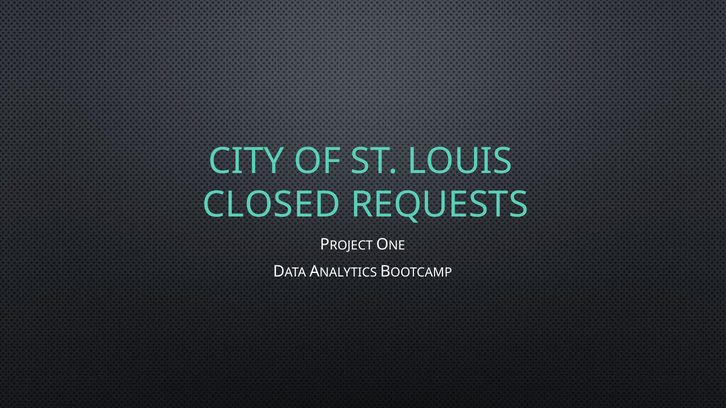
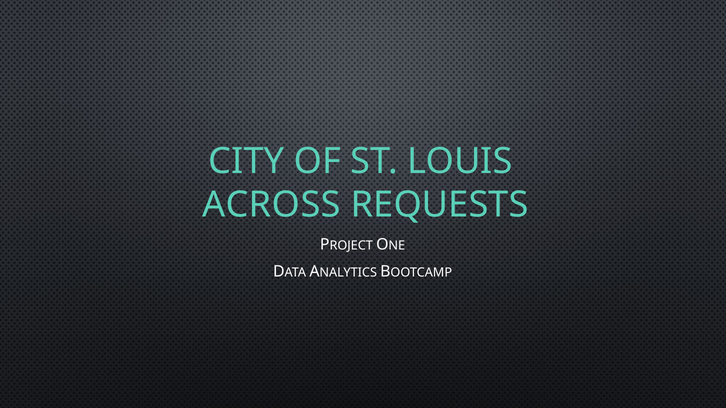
CLOSED: CLOSED -> ACROSS (271, 205)
